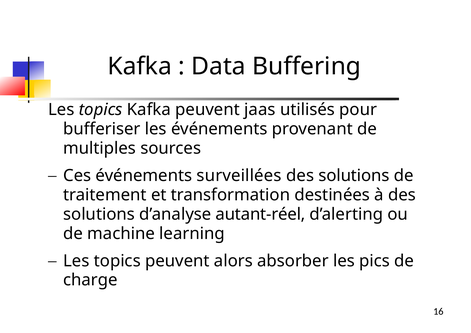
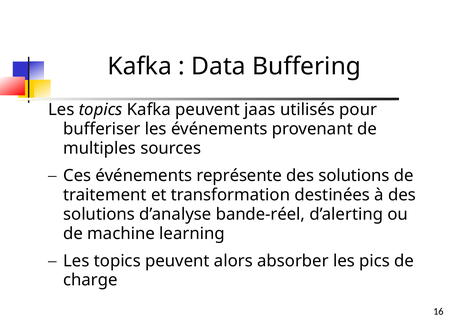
surveillées: surveillées -> représente (239, 176)
autant-réel: autant-réel -> bande-réel (260, 214)
